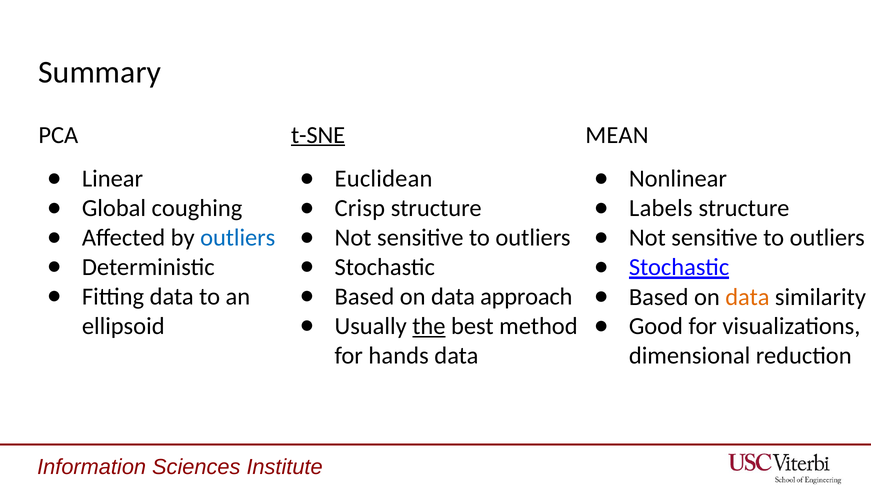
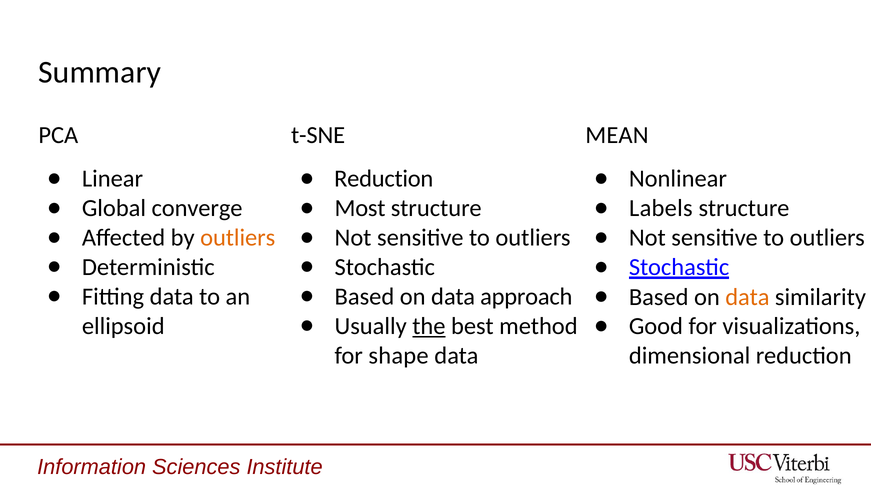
t-SNE underline: present -> none (318, 135)
Euclidean: Euclidean -> Reduction (384, 179)
coughing: coughing -> converge (197, 208)
Crisp: Crisp -> Most (360, 208)
outliers colour: blue -> orange (238, 238)
hands: hands -> shape (399, 355)
